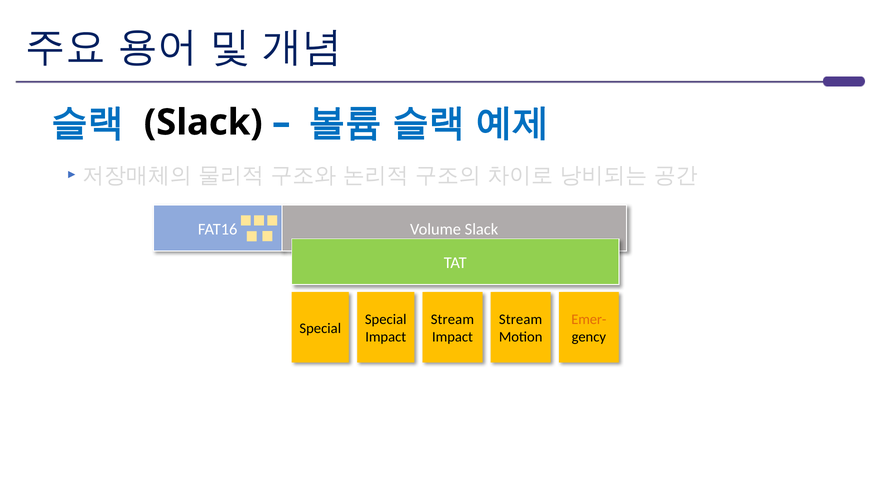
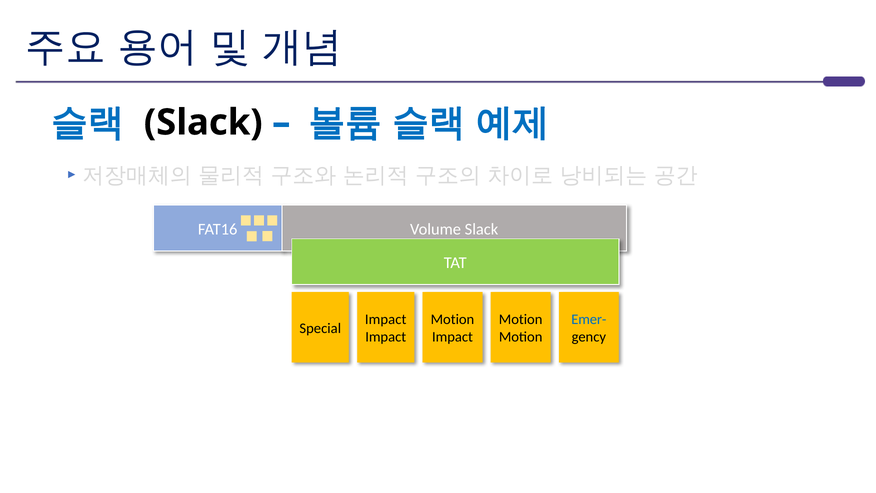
Special: Special -> Impact (386, 319)
Stream: Stream -> Motion (452, 319)
Stream: Stream -> Motion (521, 319)
Emer- colour: orange -> blue (589, 319)
